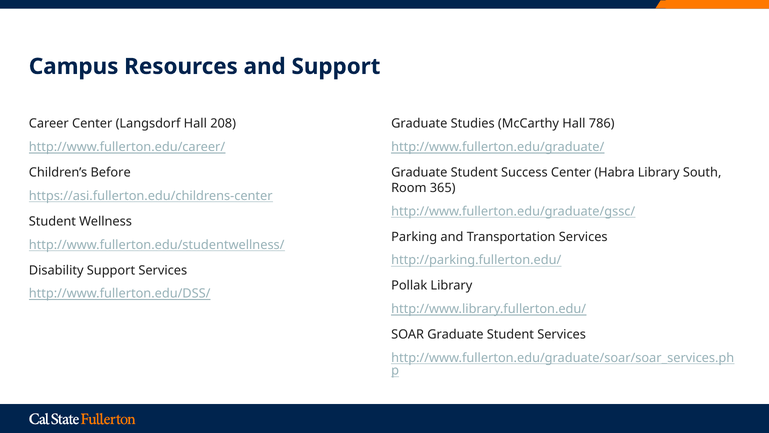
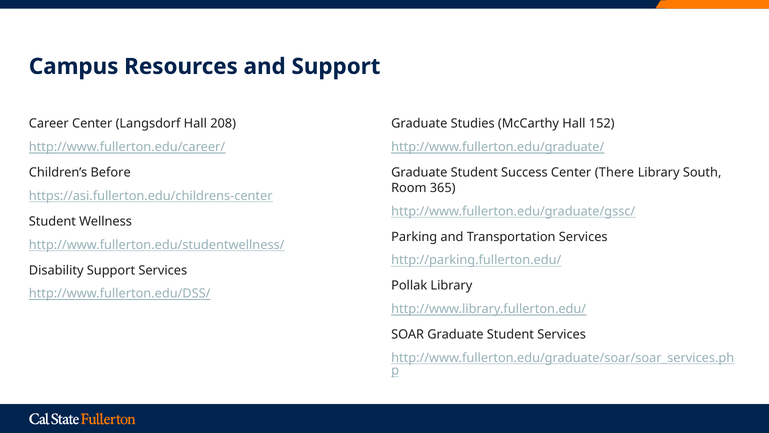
786: 786 -> 152 (602, 124)
Habra: Habra -> There (614, 172)
